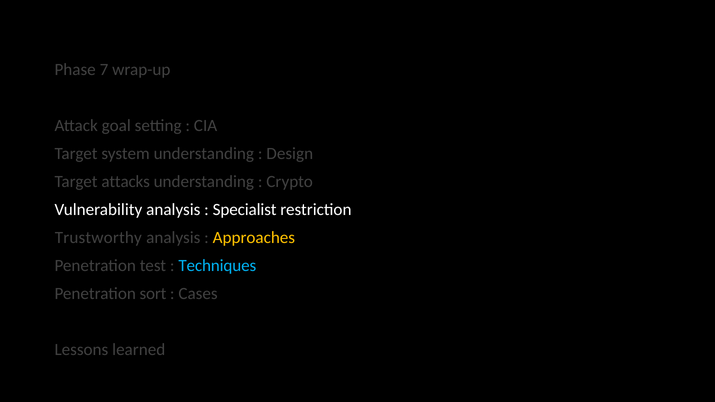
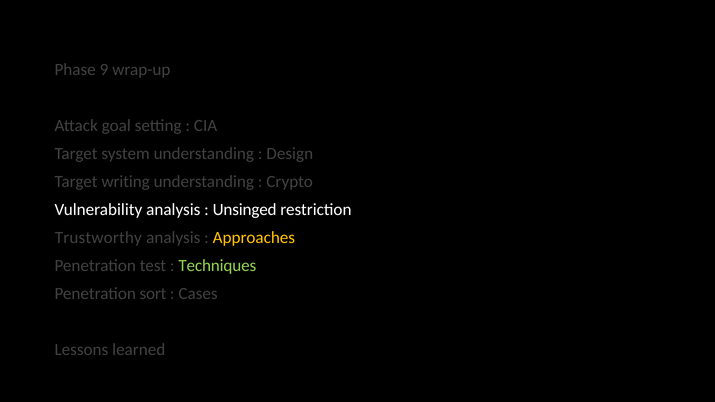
7: 7 -> 9 (104, 70)
attacks: attacks -> writing (126, 182)
Specialist: Specialist -> Unsinged (245, 210)
Techniques colour: light blue -> light green (217, 266)
